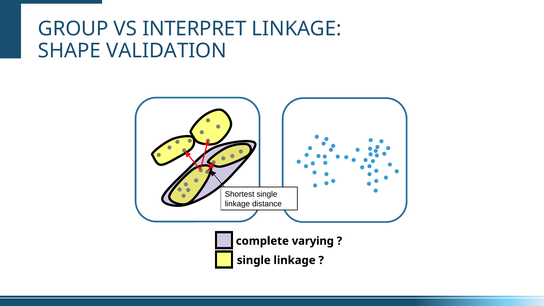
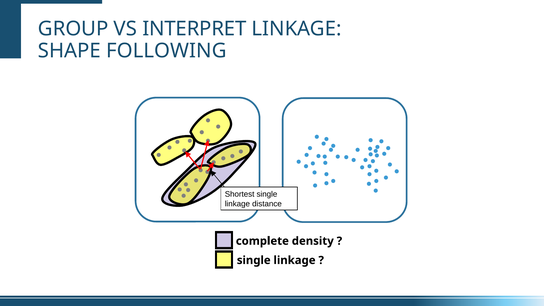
VALIDATION: VALIDATION -> FOLLOWING (166, 51)
varying: varying -> density (313, 241)
